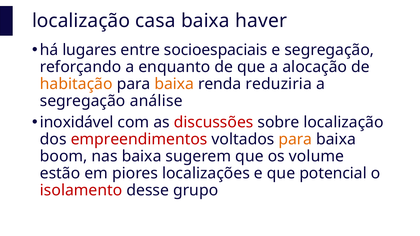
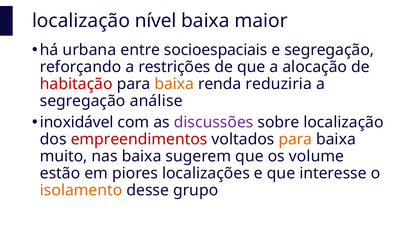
casa: casa -> nível (156, 21)
haver: haver -> maior (261, 21)
lugares: lugares -> urbana (89, 50)
enquanto: enquanto -> restrições (174, 67)
habitação colour: orange -> red (76, 84)
discussões colour: red -> purple (214, 122)
boom: boom -> muito (64, 157)
potencial: potencial -> interesse (333, 174)
isolamento colour: red -> orange (81, 191)
